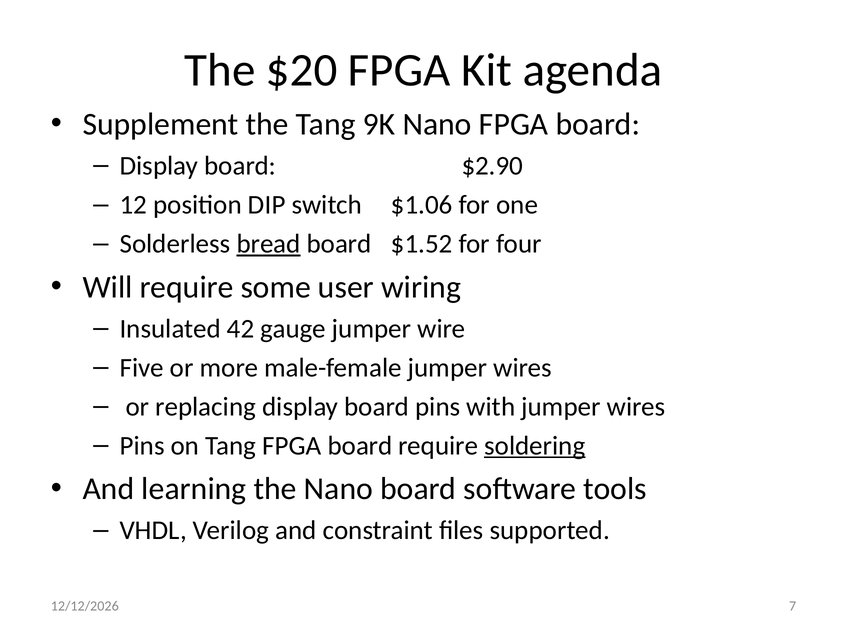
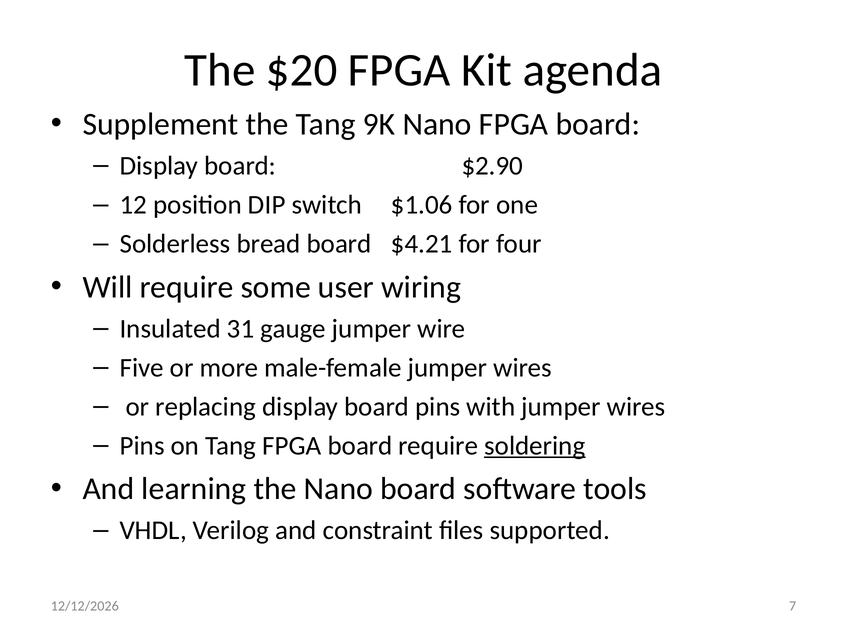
bread underline: present -> none (269, 244)
$1.52: $1.52 -> $4.21 (422, 244)
42: 42 -> 31 (241, 329)
